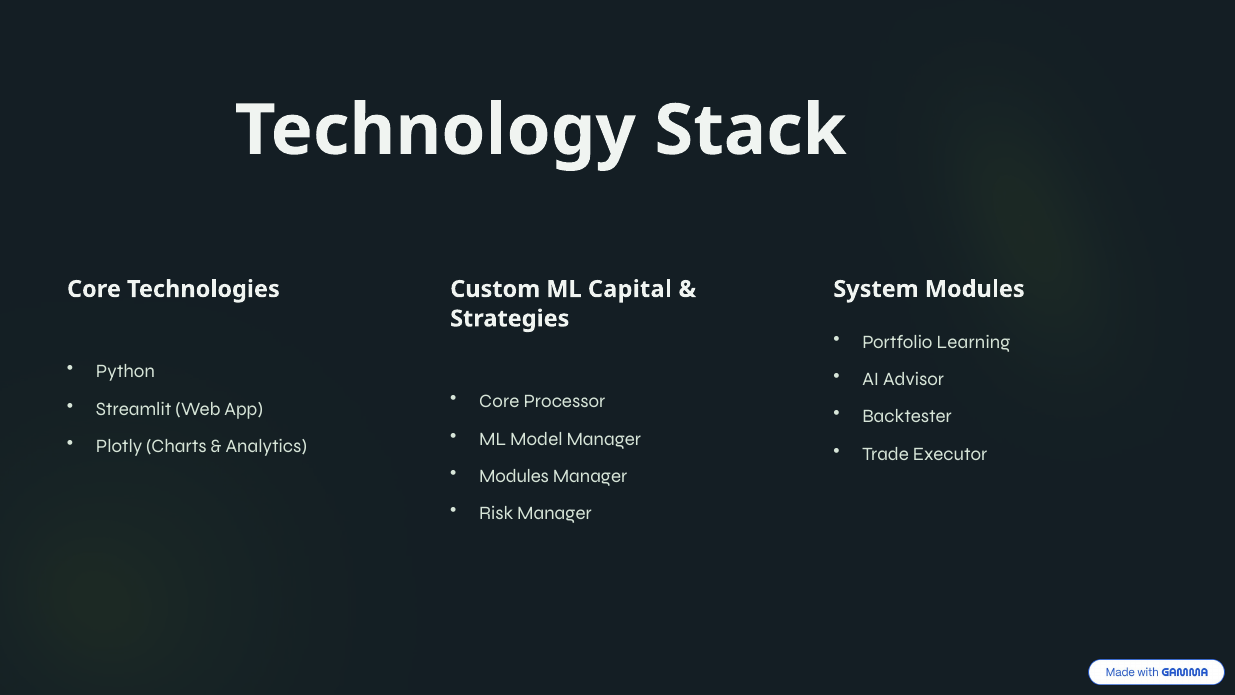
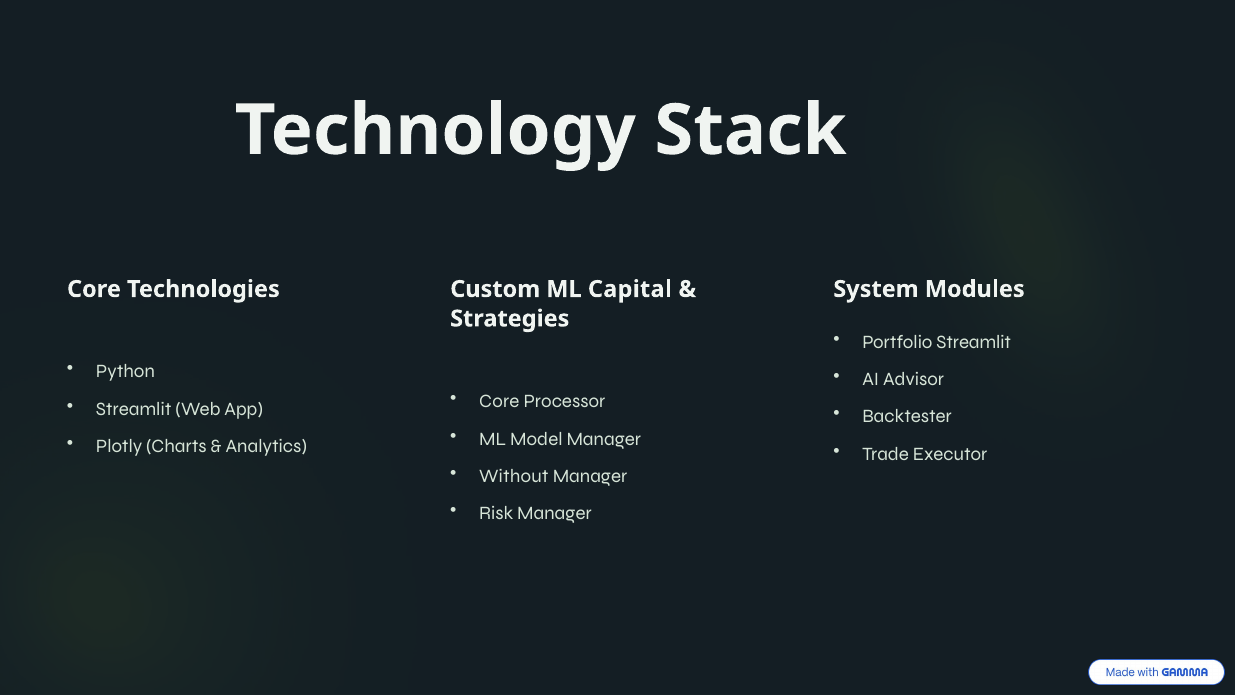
Portfolio Learning: Learning -> Streamlit (974, 342)
Modules: Modules -> Without (514, 476)
